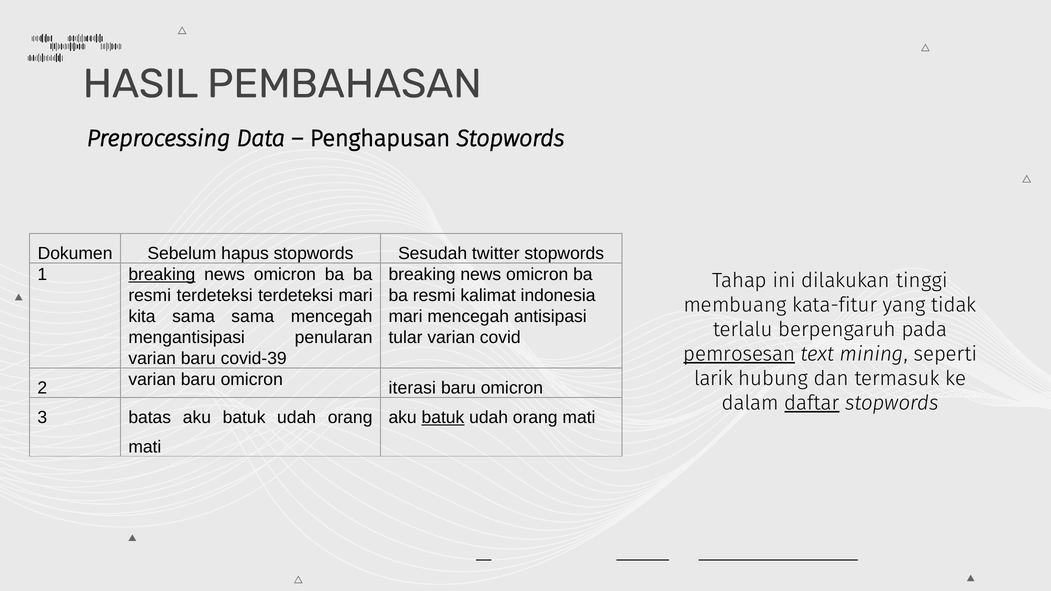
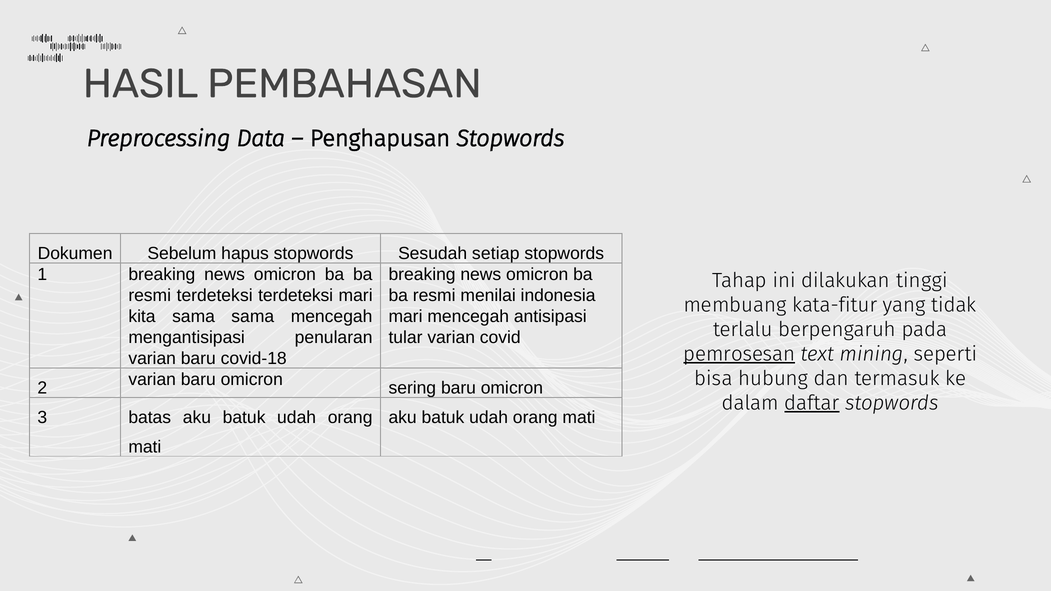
twitter: twitter -> setiap (496, 254)
breaking underline: present -> none (162, 275)
kalimat: kalimat -> menilai (488, 296)
covid-39: covid-39 -> covid-18 (254, 359)
larik: larik -> bisa (713, 379)
iterasi: iterasi -> sering (412, 388)
batuk underline: present -> none (443, 417)
